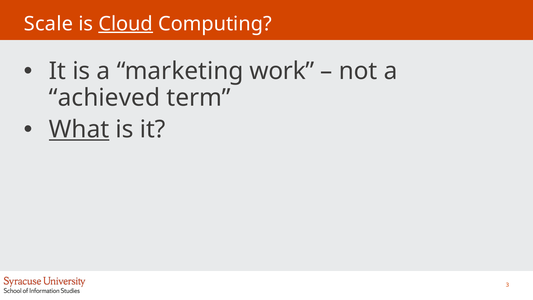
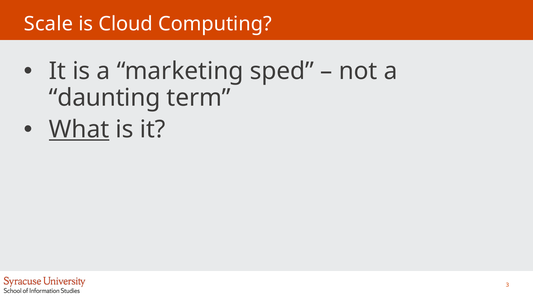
Cloud underline: present -> none (126, 24)
work: work -> sped (282, 71)
achieved: achieved -> daunting (105, 98)
